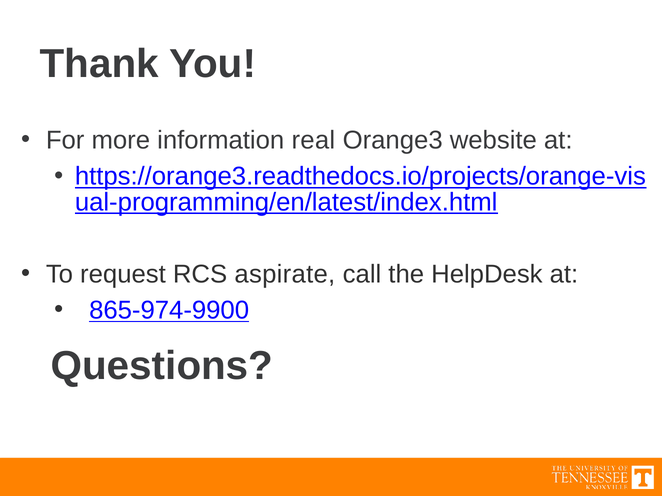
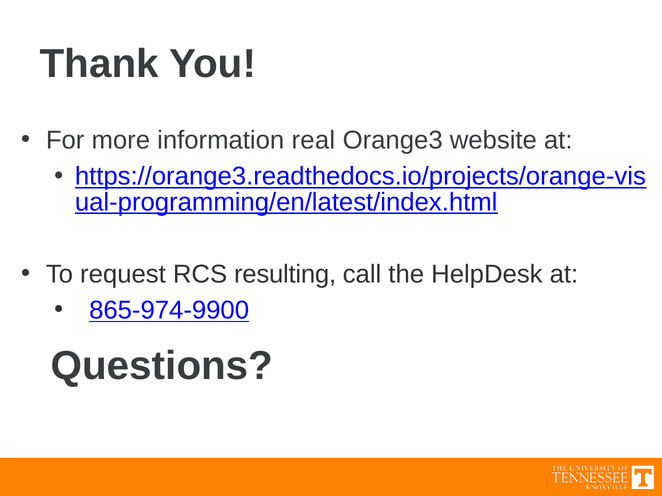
aspirate: aspirate -> resulting (285, 275)
